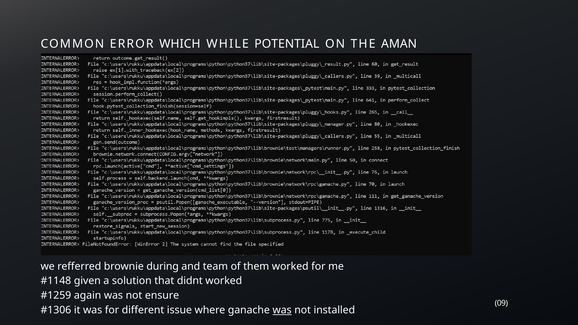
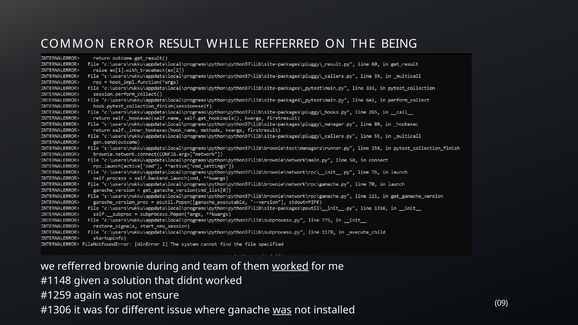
WHICH: WHICH -> RESULT (180, 44)
WHILE POTENTIAL: POTENTIAL -> REFFERRED (287, 44)
AMAN: AMAN -> BEING (399, 44)
worked underline: none -> present (290, 266)
